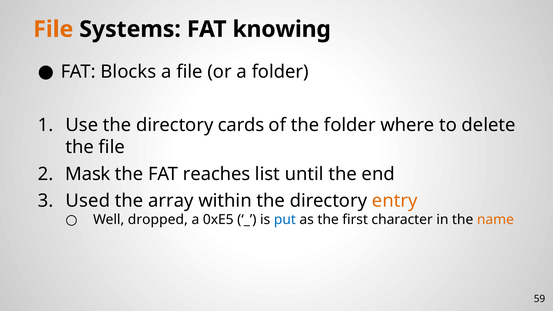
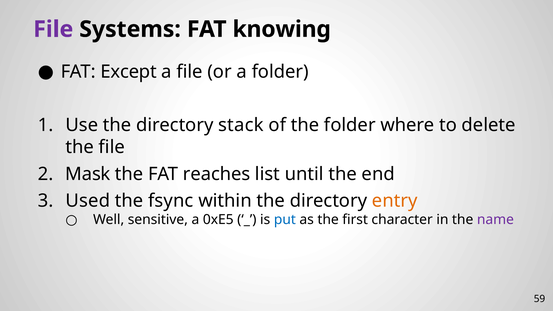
File colour: orange -> purple (53, 29)
Blocks: Blocks -> Except (129, 72)
cards: cards -> stack (241, 125)
array: array -> fsync (171, 201)
dropped: dropped -> sensitive (158, 220)
name colour: orange -> purple (495, 220)
